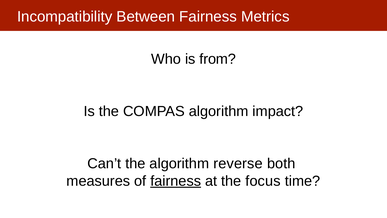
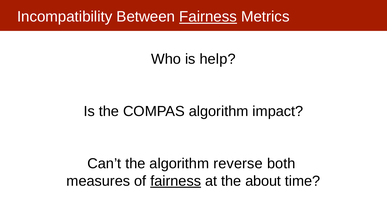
Fairness underline: none -> present (208, 17)
from: from -> help (218, 59)
focus: focus -> about (263, 181)
